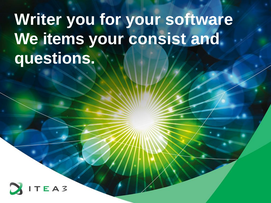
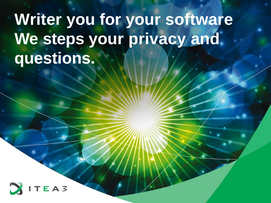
items: items -> steps (64, 39)
consist: consist -> privacy (157, 39)
